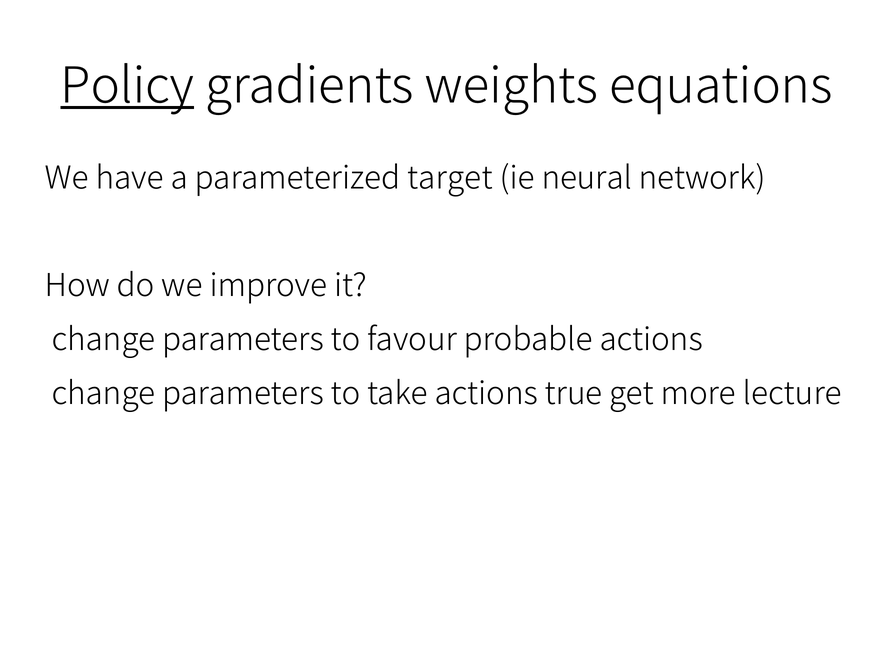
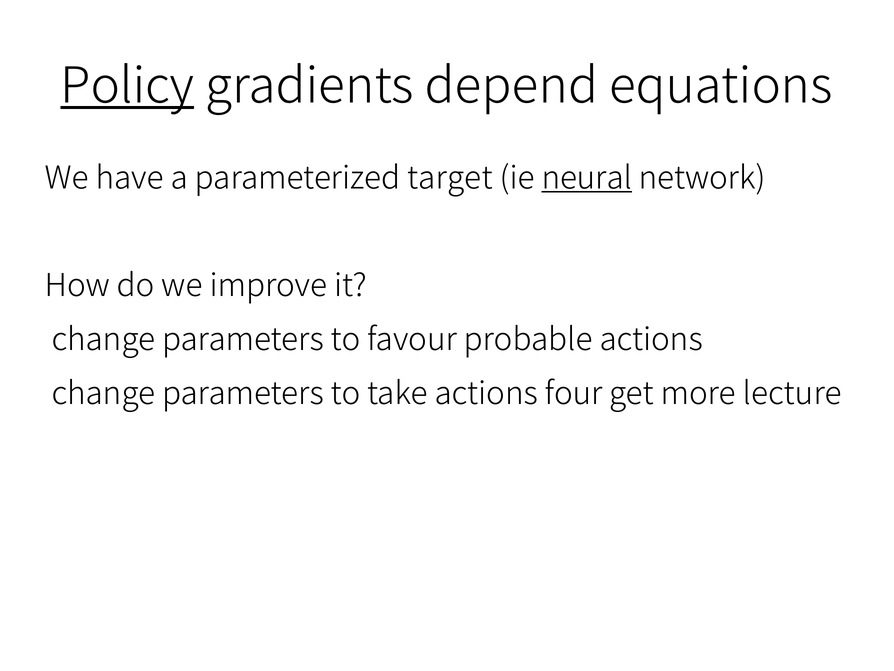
weights: weights -> depend (511, 86)
neural underline: none -> present (587, 178)
true: true -> four (574, 393)
